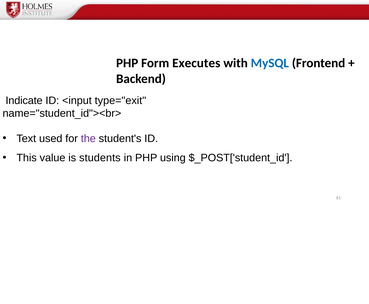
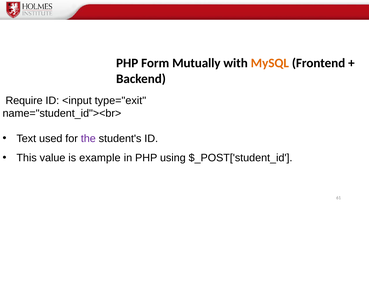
Executes: Executes -> Mutually (196, 63)
MySQL colour: blue -> orange (270, 63)
Indicate: Indicate -> Require (24, 101)
students: students -> example (100, 158)
